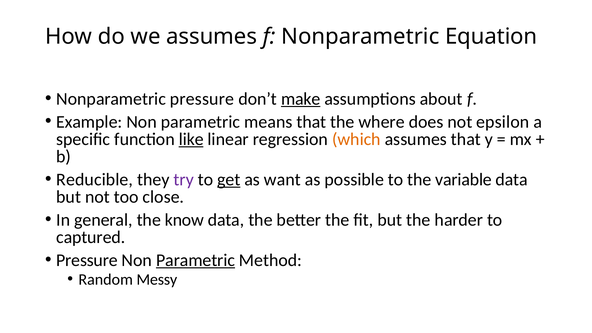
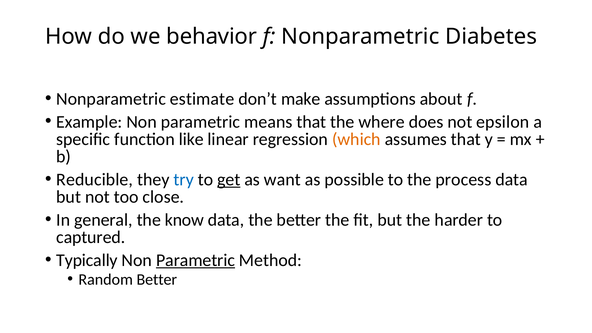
we assumes: assumes -> behavior (212, 36)
Equation: Equation -> Diabetes (491, 36)
Nonparametric pressure: pressure -> estimate (202, 99)
make underline: present -> none (301, 99)
like underline: present -> none (191, 139)
try colour: purple -> blue (184, 180)
variable: variable -> process (463, 180)
Pressure: Pressure -> Typically (87, 260)
Random Messy: Messy -> Better (157, 279)
